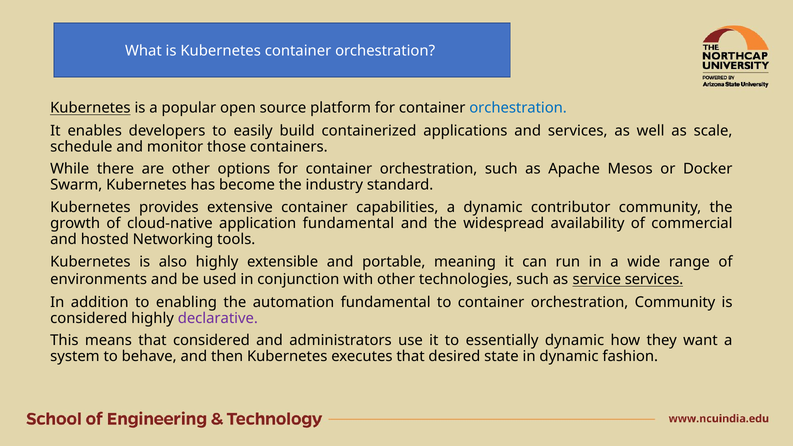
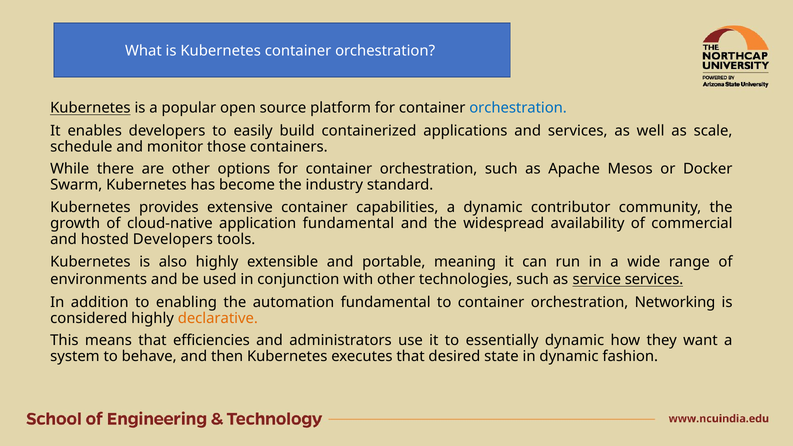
hosted Networking: Networking -> Developers (173, 239)
orchestration Community: Community -> Networking (675, 302)
declarative colour: purple -> orange (218, 318)
that considered: considered -> efficiencies (211, 340)
